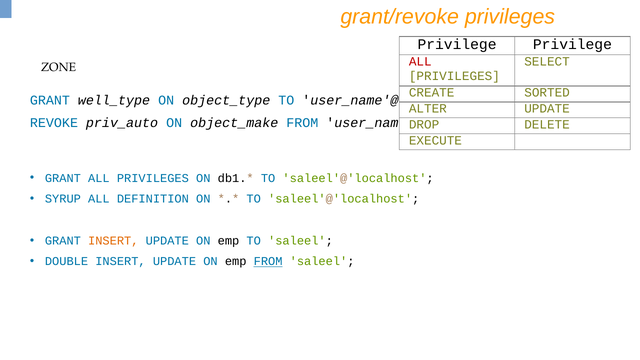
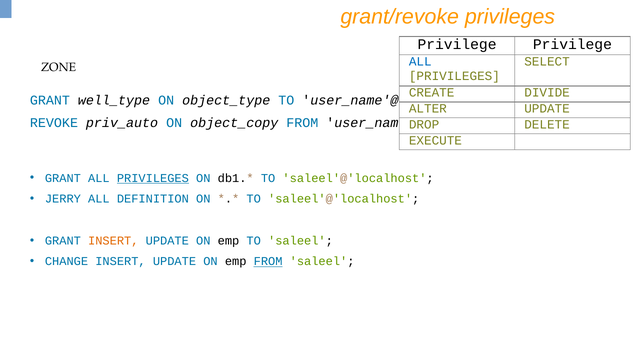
ALL colour: red -> blue (420, 62)
SORTED: SORTED -> DIVIDE (547, 93)
object_make: object_make -> object_copy (234, 123)
PRIVILEGES underline: none -> present (153, 178)
SYRUP: SYRUP -> JERRY (63, 199)
DOUBLE: DOUBLE -> CHANGE (67, 261)
